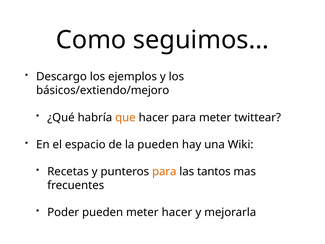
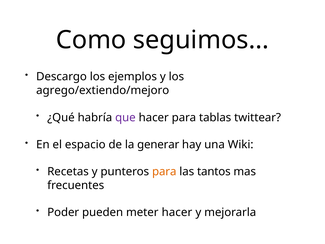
básicos/extiendo/mejoro: básicos/extiendo/mejoro -> agrego/extiendo/mejoro (103, 90)
que colour: orange -> purple (125, 117)
para meter: meter -> tablas (215, 117)
la pueden: pueden -> generar (158, 144)
